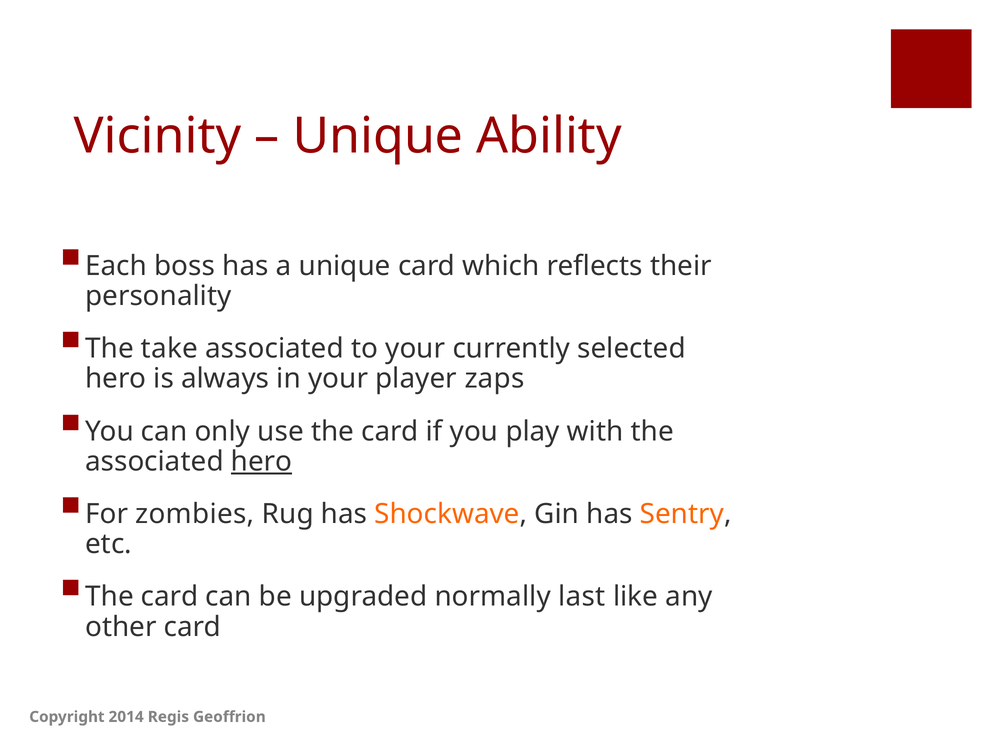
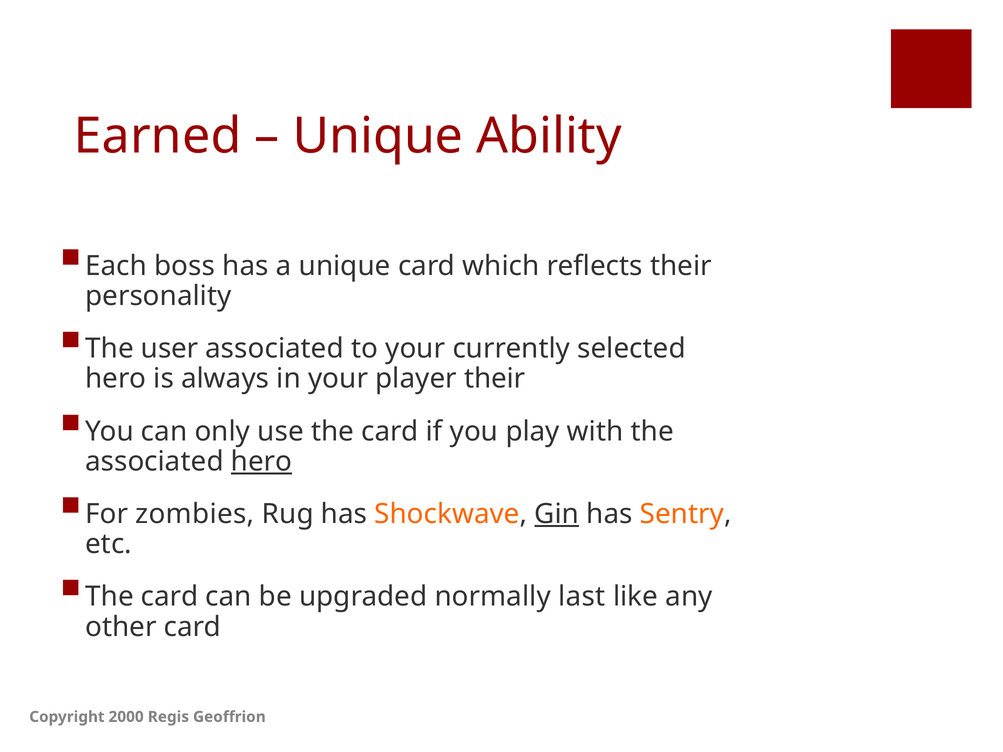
Vicinity: Vicinity -> Earned (158, 136)
take: take -> user (170, 349)
player zaps: zaps -> their (495, 379)
Gin underline: none -> present (557, 514)
2014: 2014 -> 2000 (126, 717)
